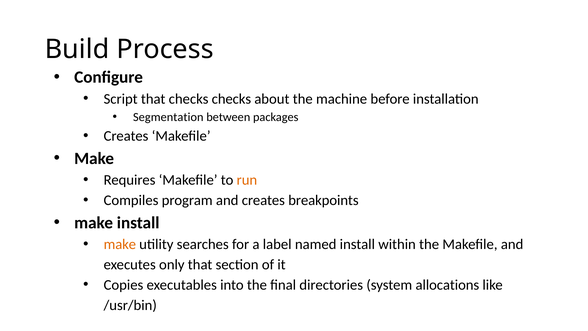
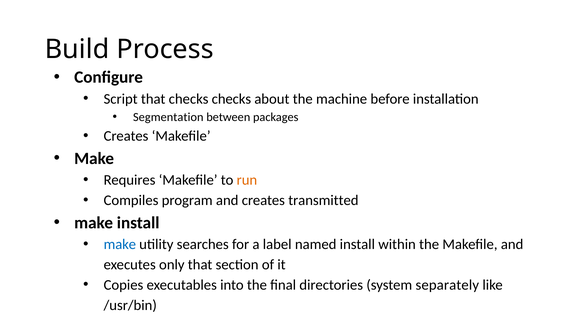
breakpoints: breakpoints -> transmitted (323, 200)
make colour: orange -> blue (120, 244)
allocations: allocations -> separately (447, 285)
